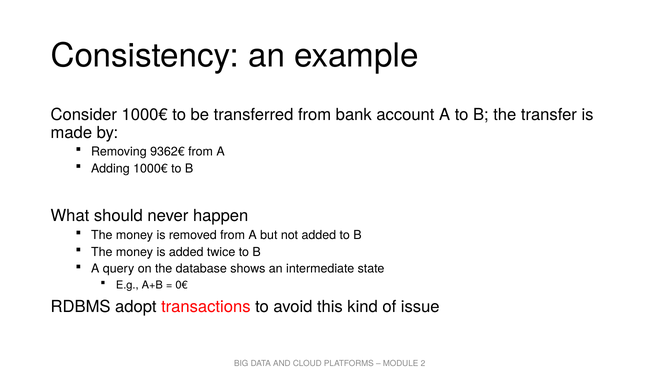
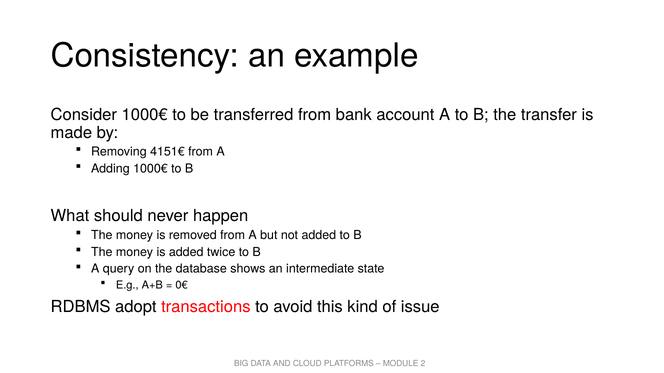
9362€: 9362€ -> 4151€ (167, 152)
